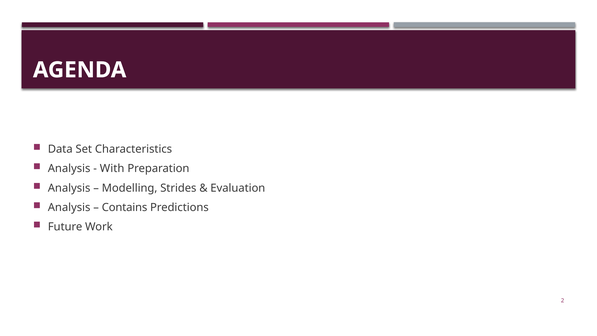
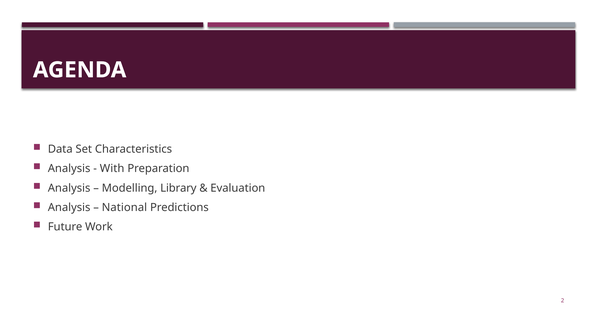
Strides: Strides -> Library (178, 188)
Contains: Contains -> National (124, 207)
